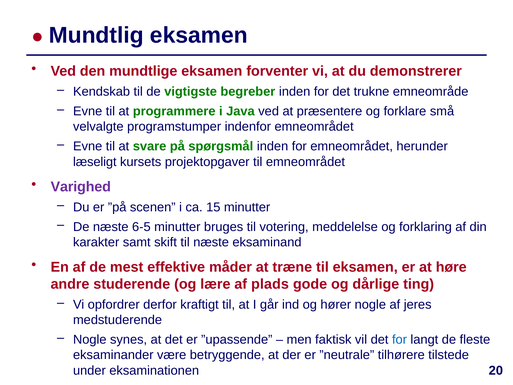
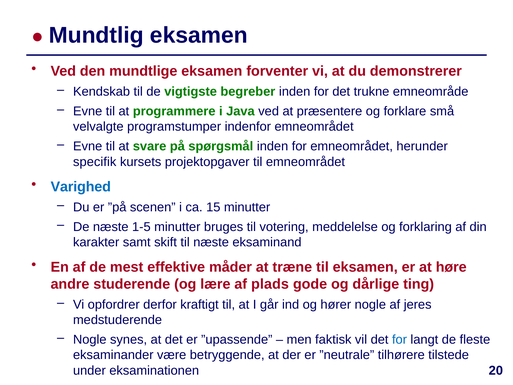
læseligt: læseligt -> specifik (95, 162)
Varighed colour: purple -> blue (81, 187)
6-5: 6-5 -> 1-5 (141, 227)
